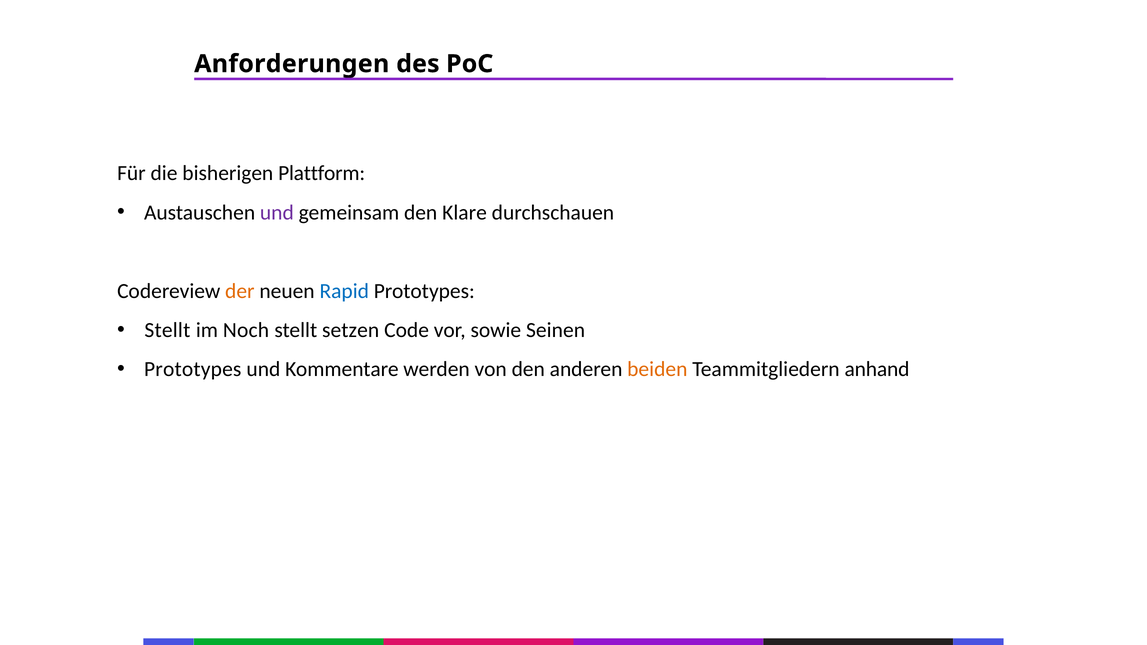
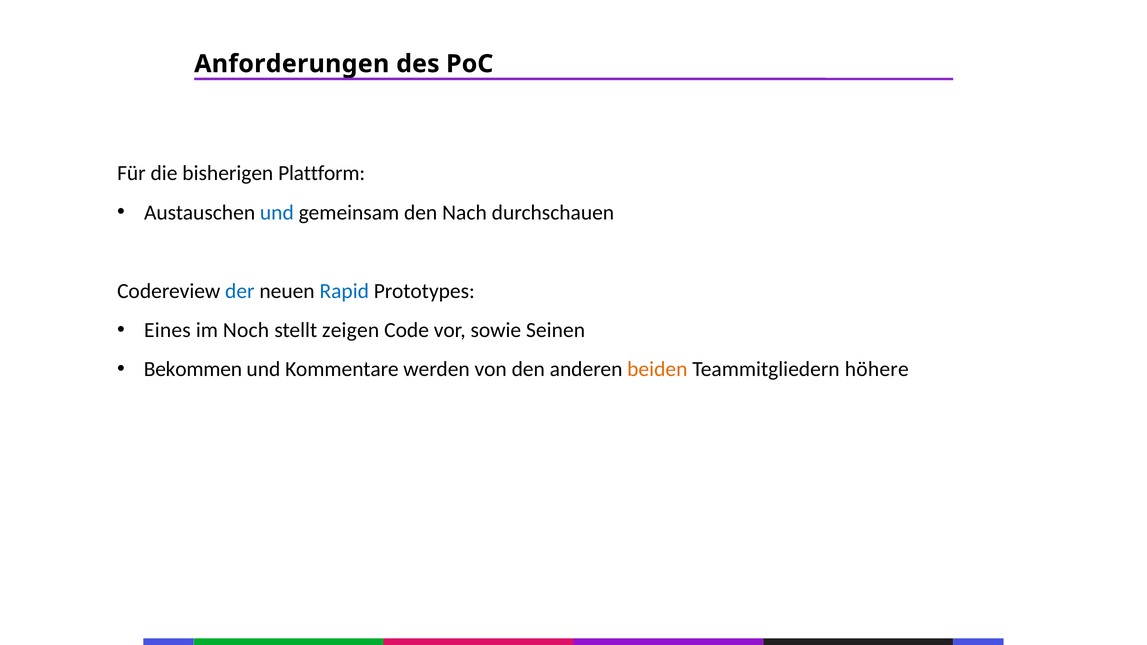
und colour: purple -> blue (277, 213)
Klare: Klare -> Nach (465, 213)
der colour: orange -> blue (240, 291)
Stellt: Stellt -> Eines (167, 330)
setzen: setzen -> zeigen (351, 330)
Prototypes: Prototypes -> Bekommen (193, 369)
anhand: anhand -> höhere (877, 369)
